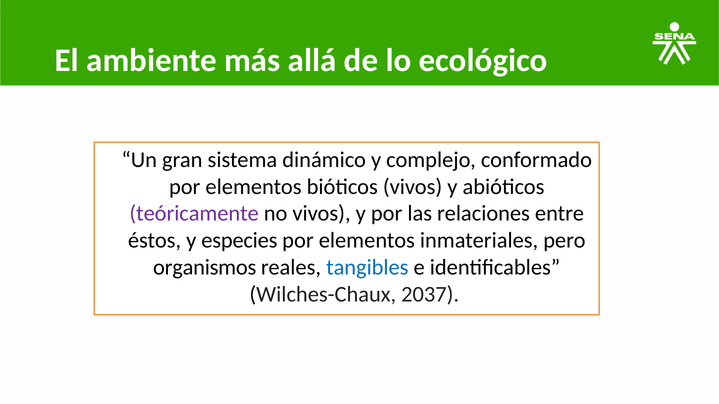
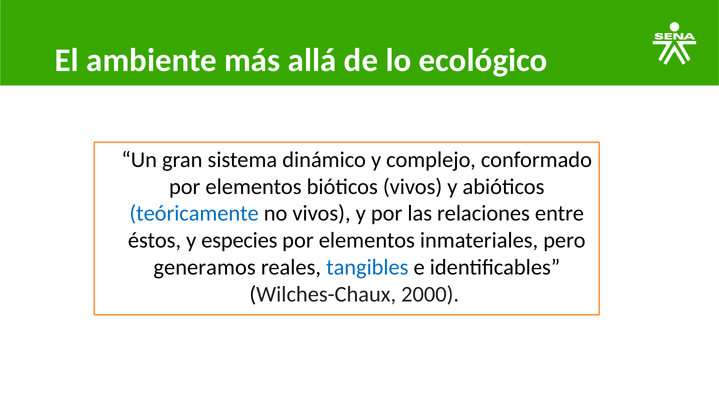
teóricamente colour: purple -> blue (194, 214)
organismos: organismos -> generamos (205, 268)
2037: 2037 -> 2000 (430, 295)
